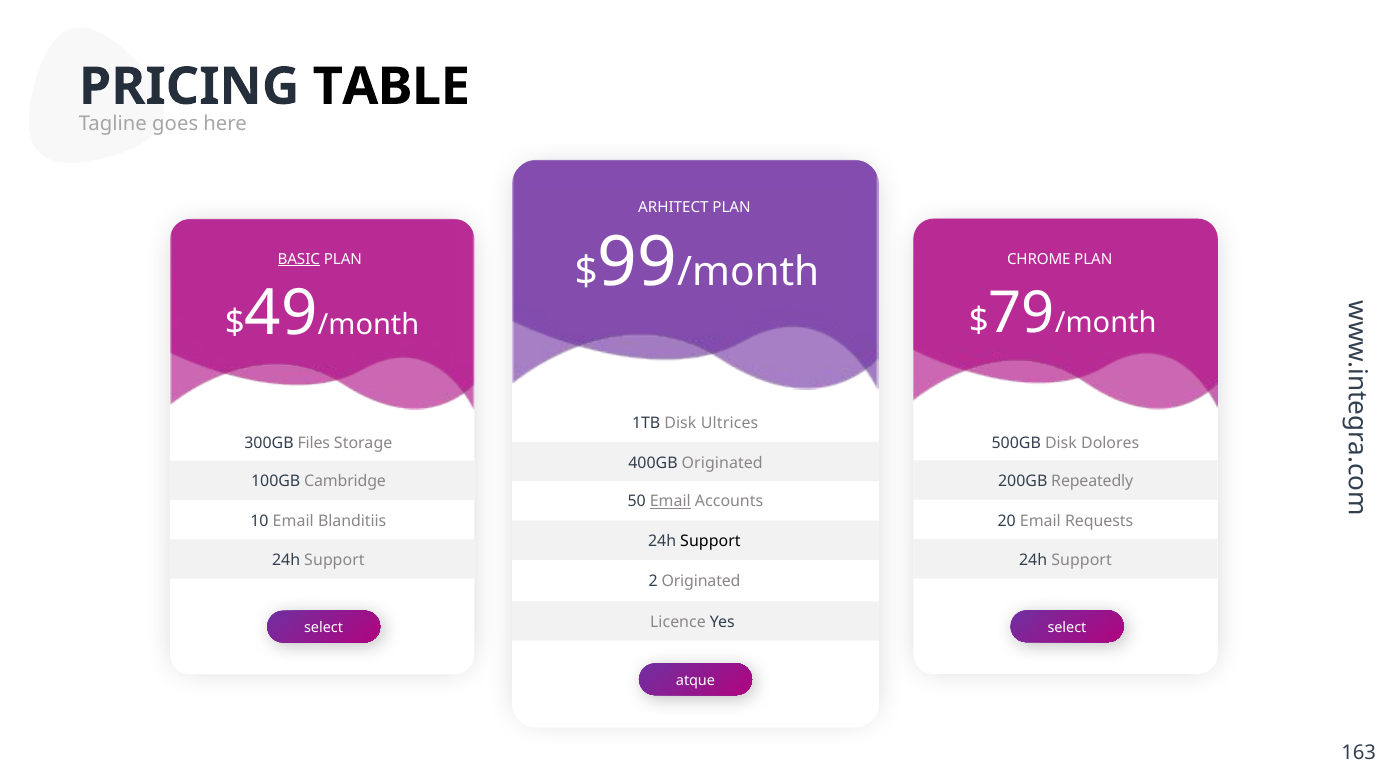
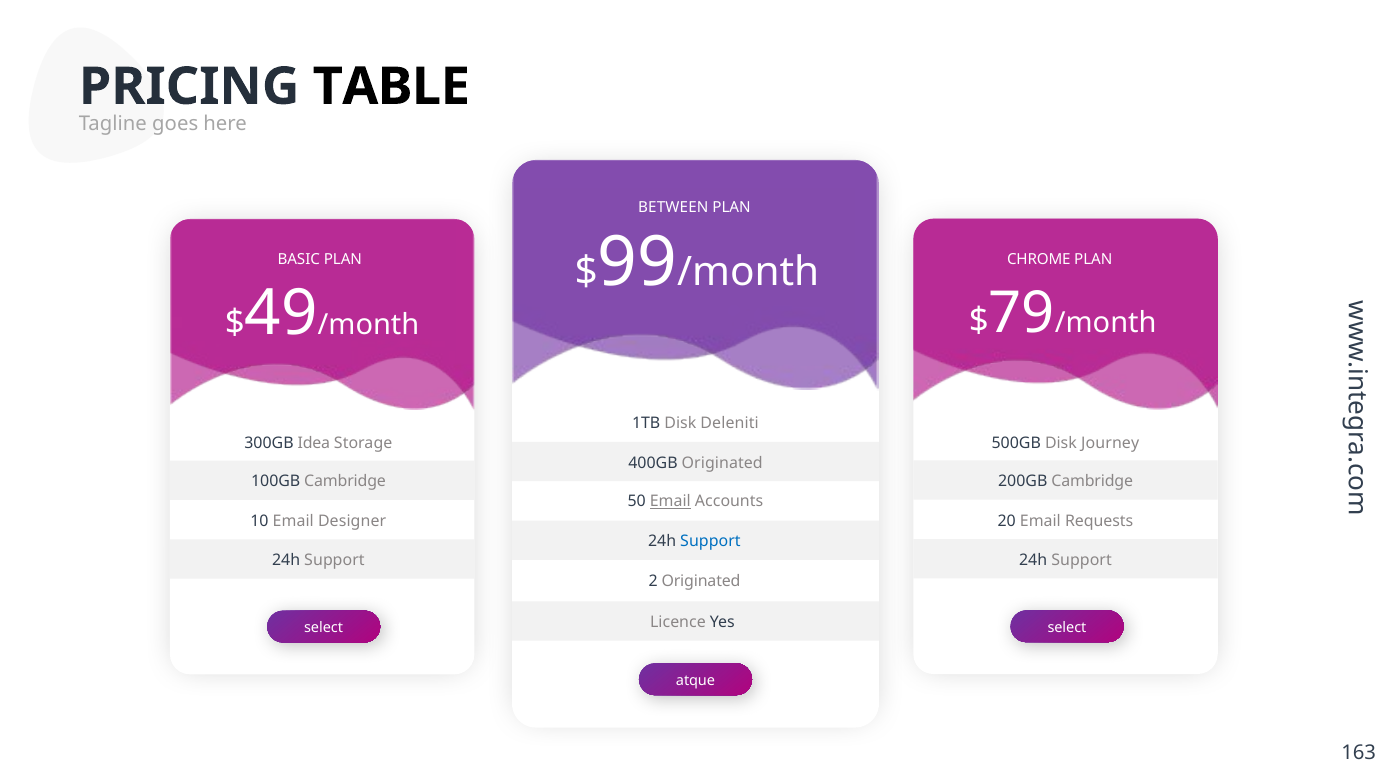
ARHITECT: ARHITECT -> BETWEEN (673, 207)
BASIC underline: present -> none (299, 259)
Ultrices: Ultrices -> Deleniti (730, 423)
Files: Files -> Idea (314, 443)
Dolores: Dolores -> Journey (1110, 443)
200GB Repeatedly: Repeatedly -> Cambridge (1092, 481)
Blanditiis: Blanditiis -> Designer (352, 521)
Support colour: black -> blue (710, 541)
